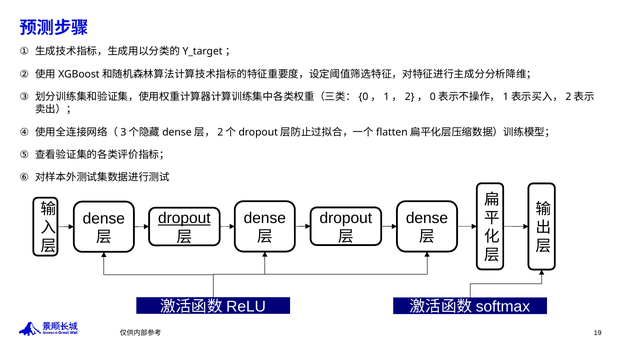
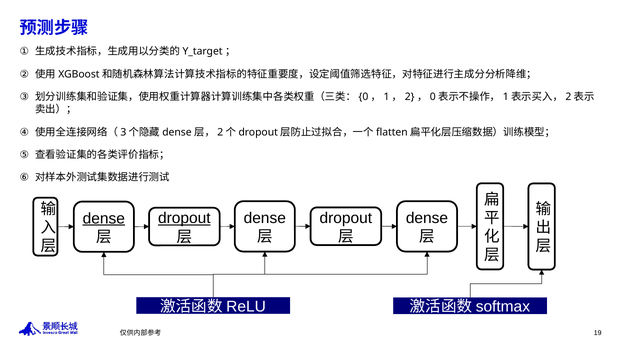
dense underline: none -> present (104, 219)
